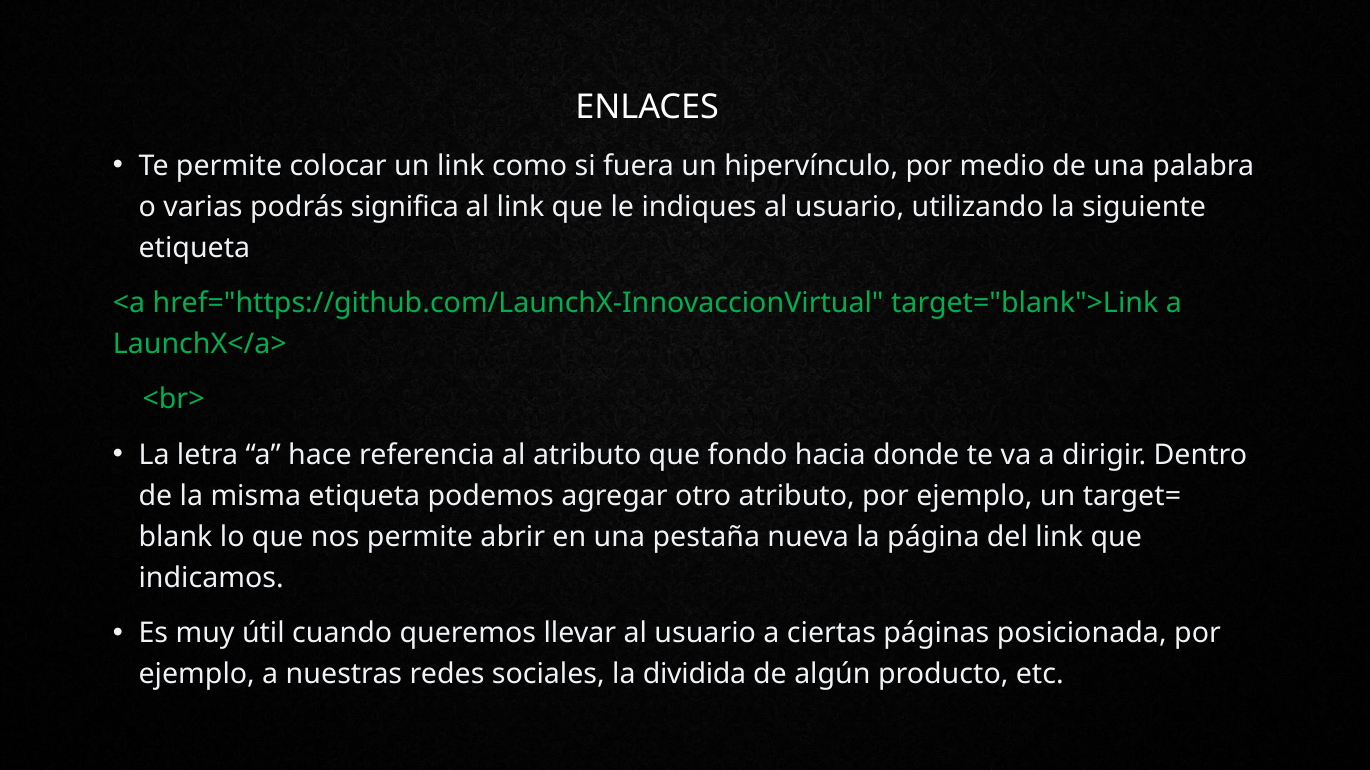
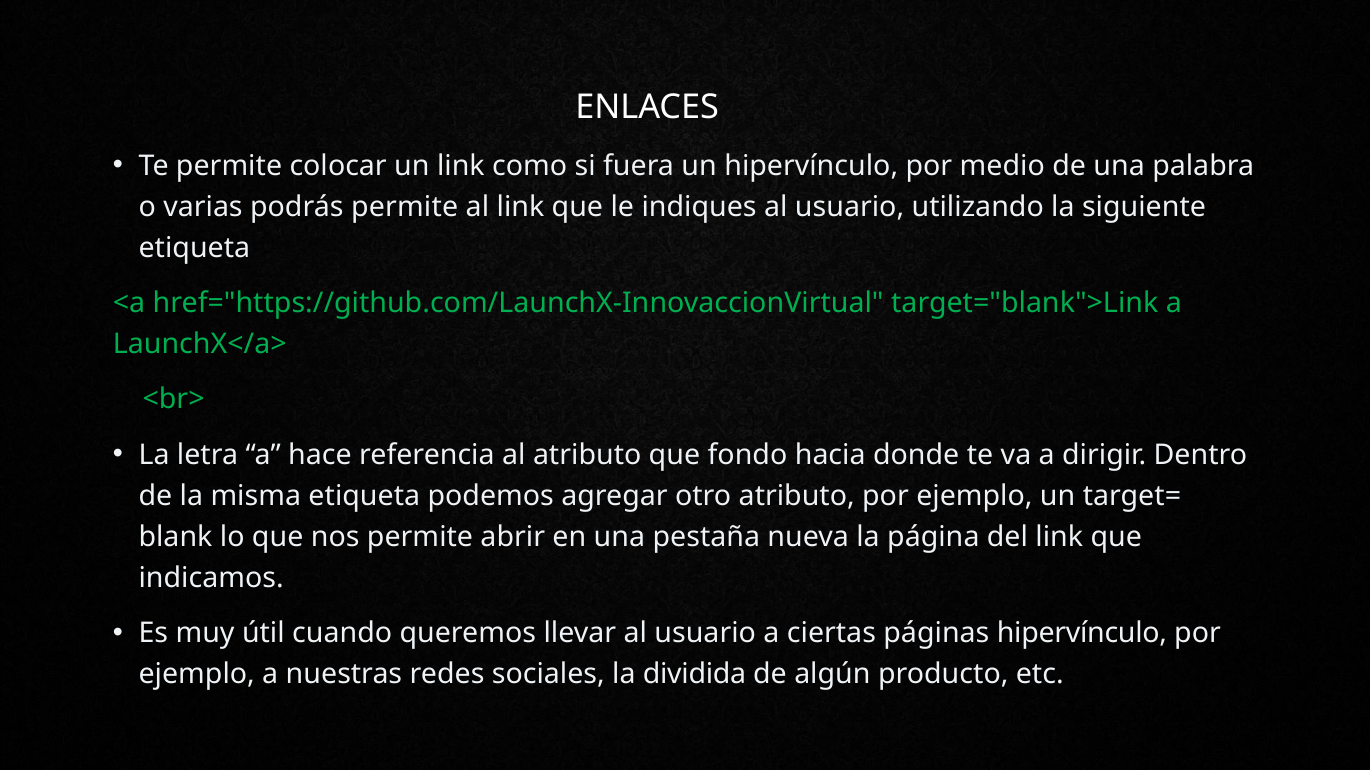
podrás significa: significa -> permite (405, 207)
páginas posicionada: posicionada -> hipervínculo (1082, 634)
